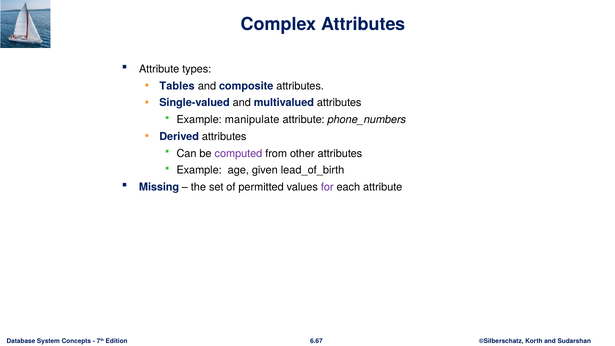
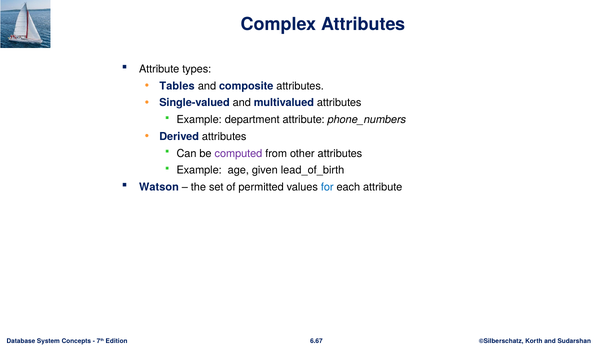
manipulate: manipulate -> department (252, 120)
Missing: Missing -> Watson (159, 187)
for colour: purple -> blue (327, 187)
